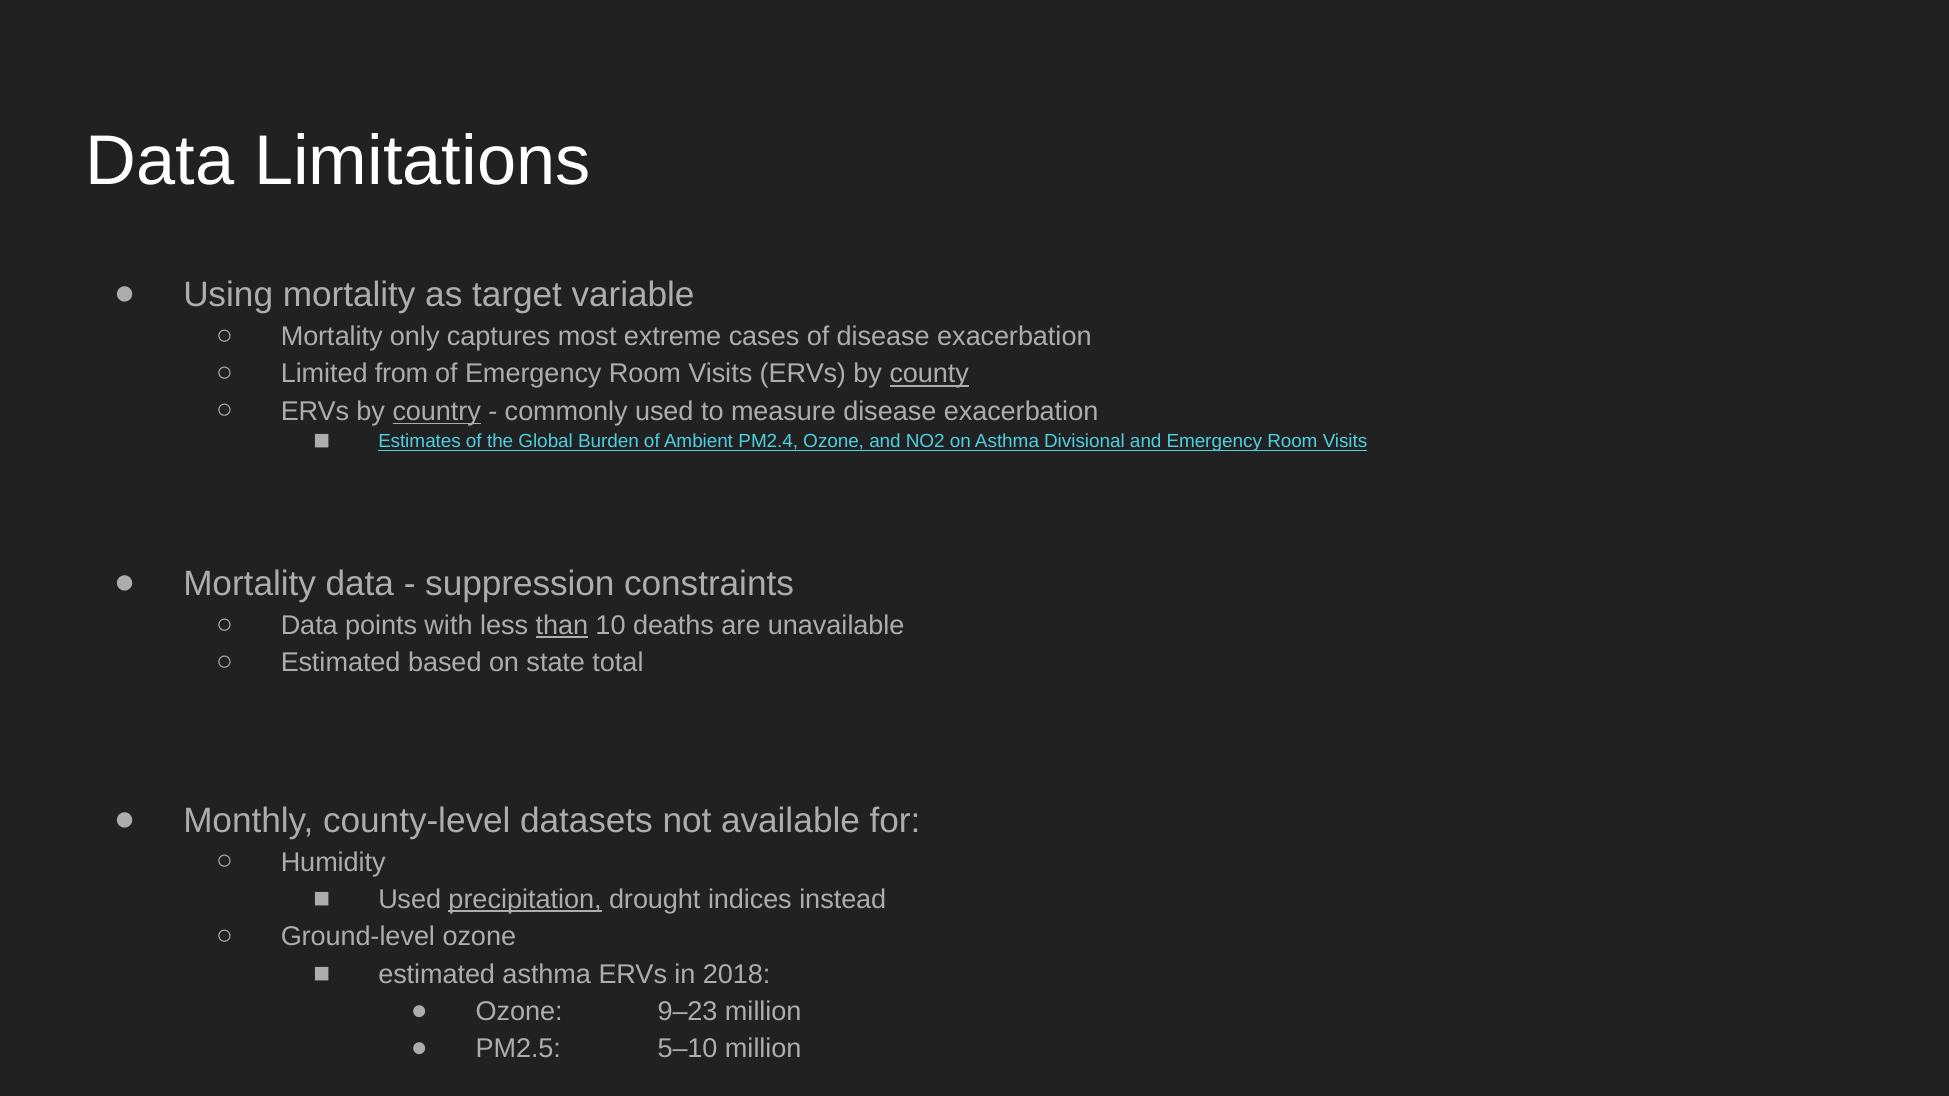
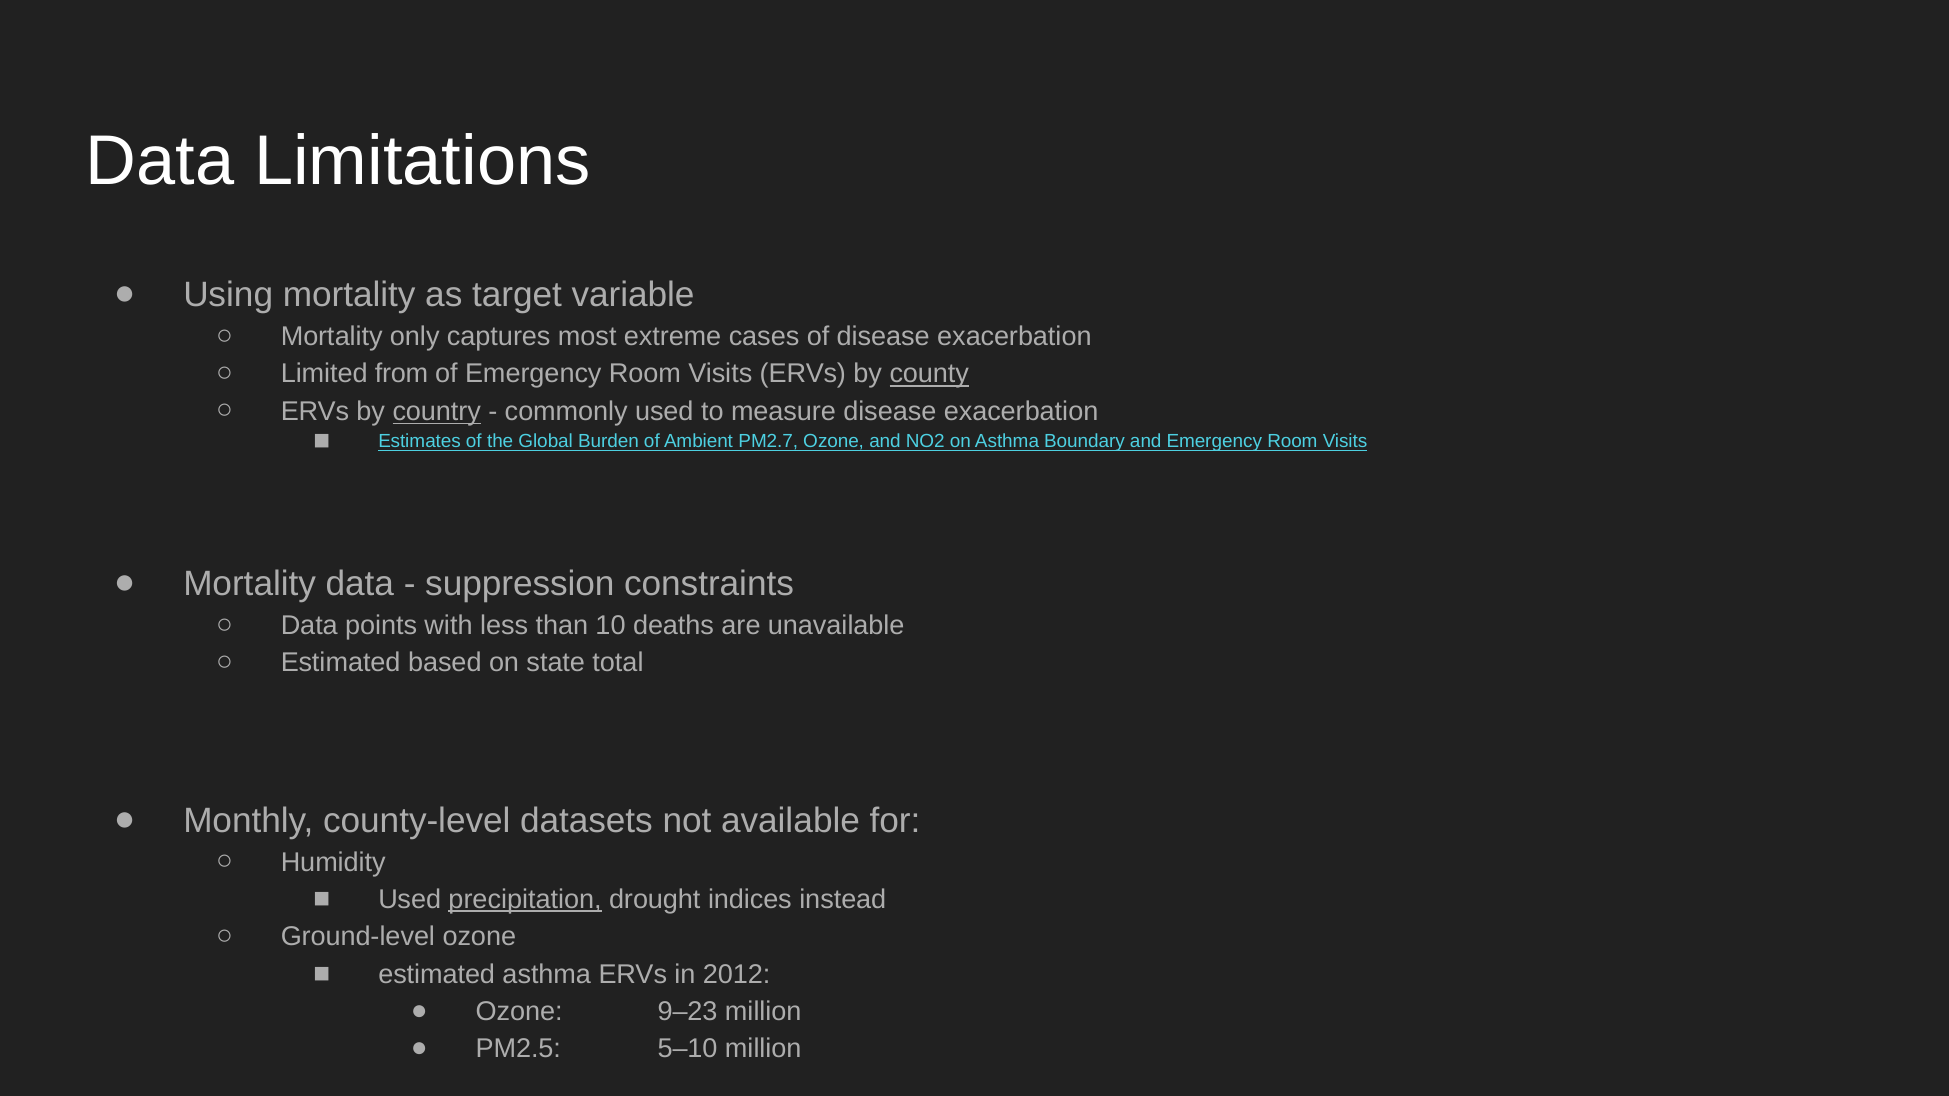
PM2.4: PM2.4 -> PM2.7 (768, 442)
Divisional: Divisional -> Boundary (1084, 442)
than underline: present -> none (562, 626)
2018: 2018 -> 2012 (737, 975)
